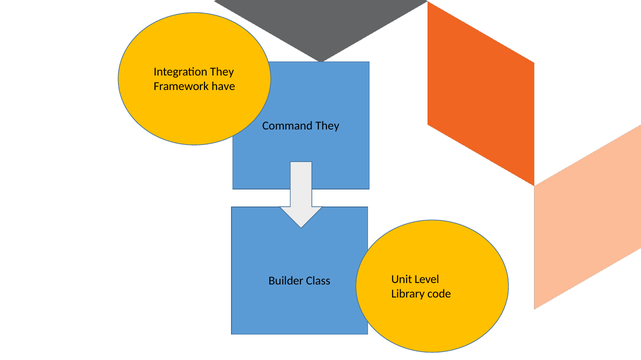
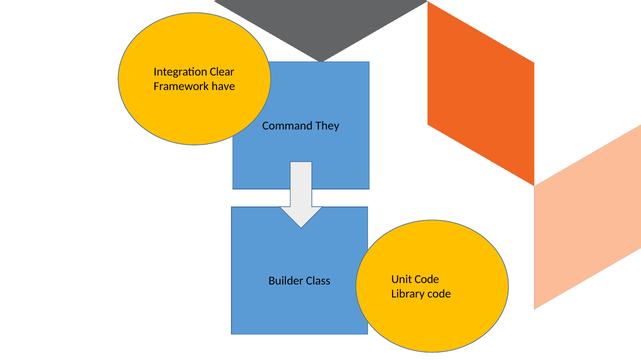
Integration They: They -> Clear (222, 72)
Unit Level: Level -> Code (427, 280)
